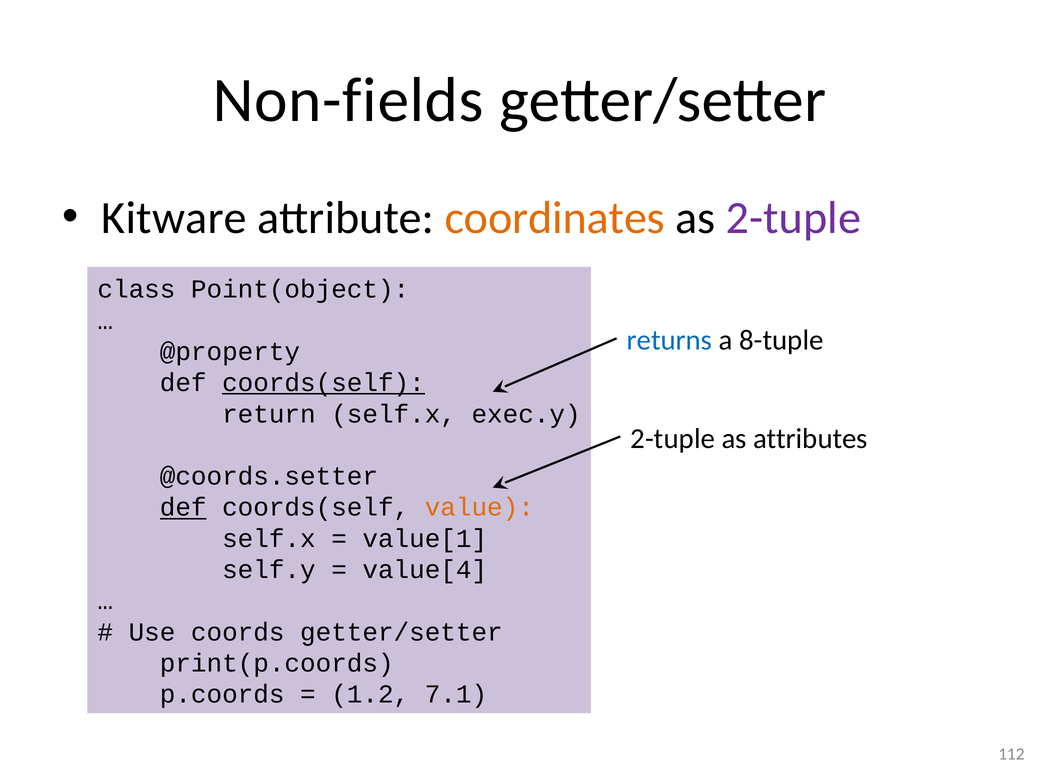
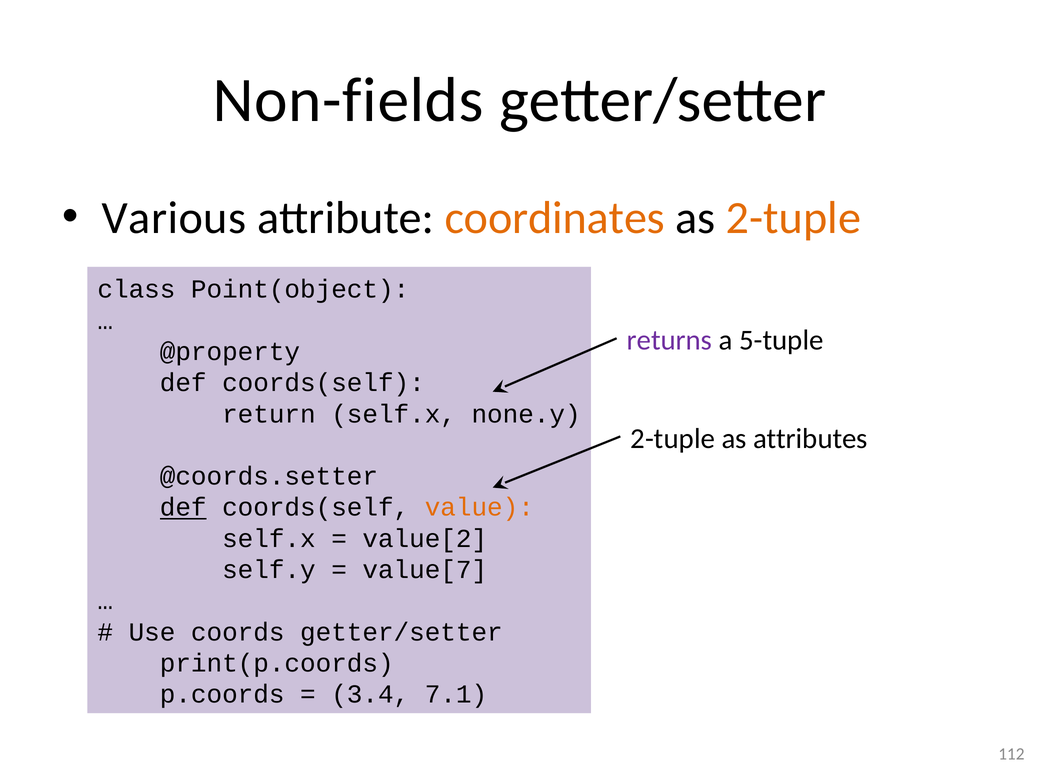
Kitware: Kitware -> Various (174, 218)
2-tuple colour: purple -> orange (793, 218)
returns colour: blue -> purple (669, 340)
8-tuple: 8-tuple -> 5-tuple (781, 340)
coords(self underline: present -> none (323, 383)
exec.y: exec.y -> none.y (526, 414)
value[1: value[1 -> value[2 (425, 539)
value[4: value[4 -> value[7 (425, 570)
1.2: 1.2 -> 3.4 (370, 695)
